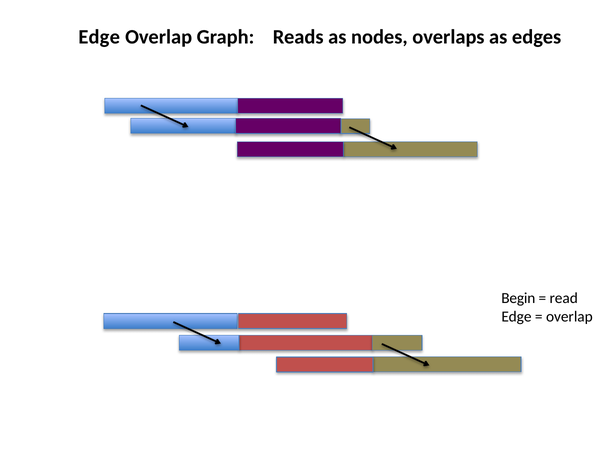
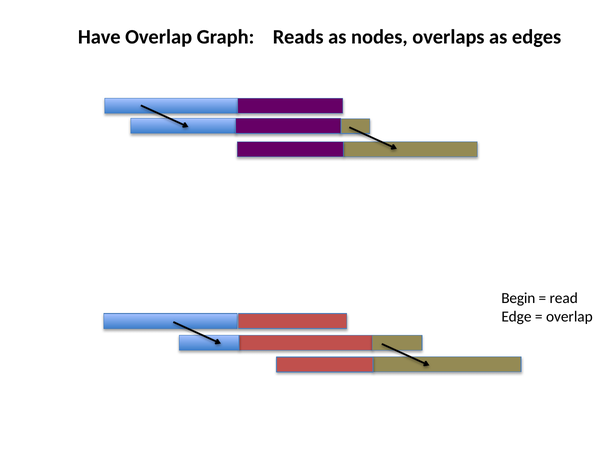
Edge: Edge -> Have (99, 37)
